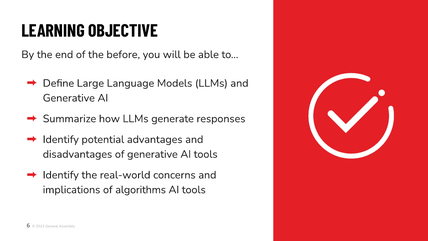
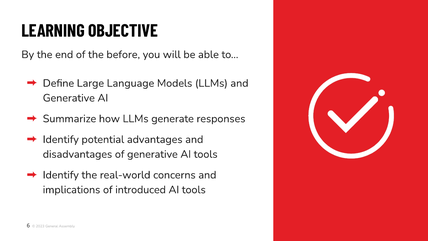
algorithms: algorithms -> introduced (141, 190)
